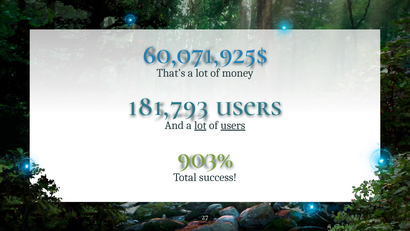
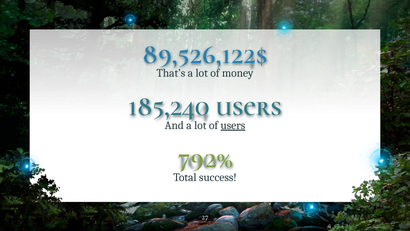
60,071,925$: 60,071,925$ -> 89,526,122$ (205, 54)
181,793: 181,793 -> 185,240 (169, 106)
lot underline: present -> none (200, 125)
903%: 903% -> 792% (205, 158)
